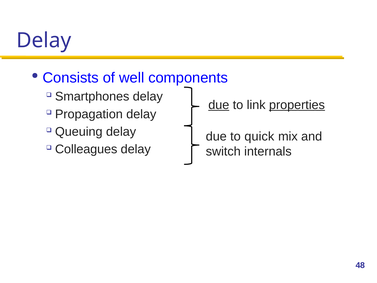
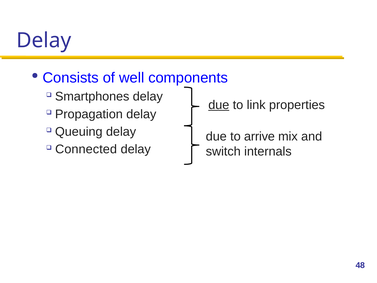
properties underline: present -> none (297, 105)
quick: quick -> arrive (259, 136)
Colleagues: Colleagues -> Connected (86, 149)
